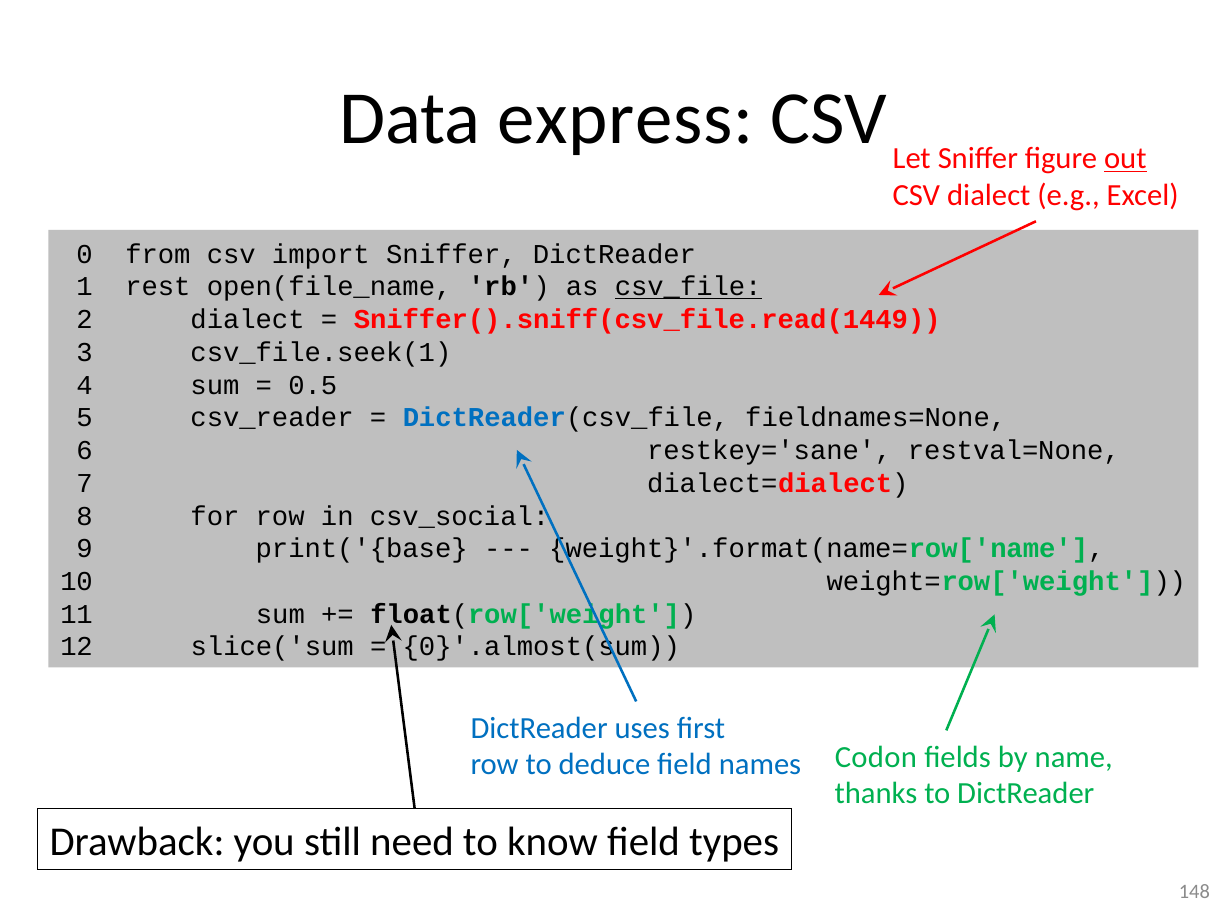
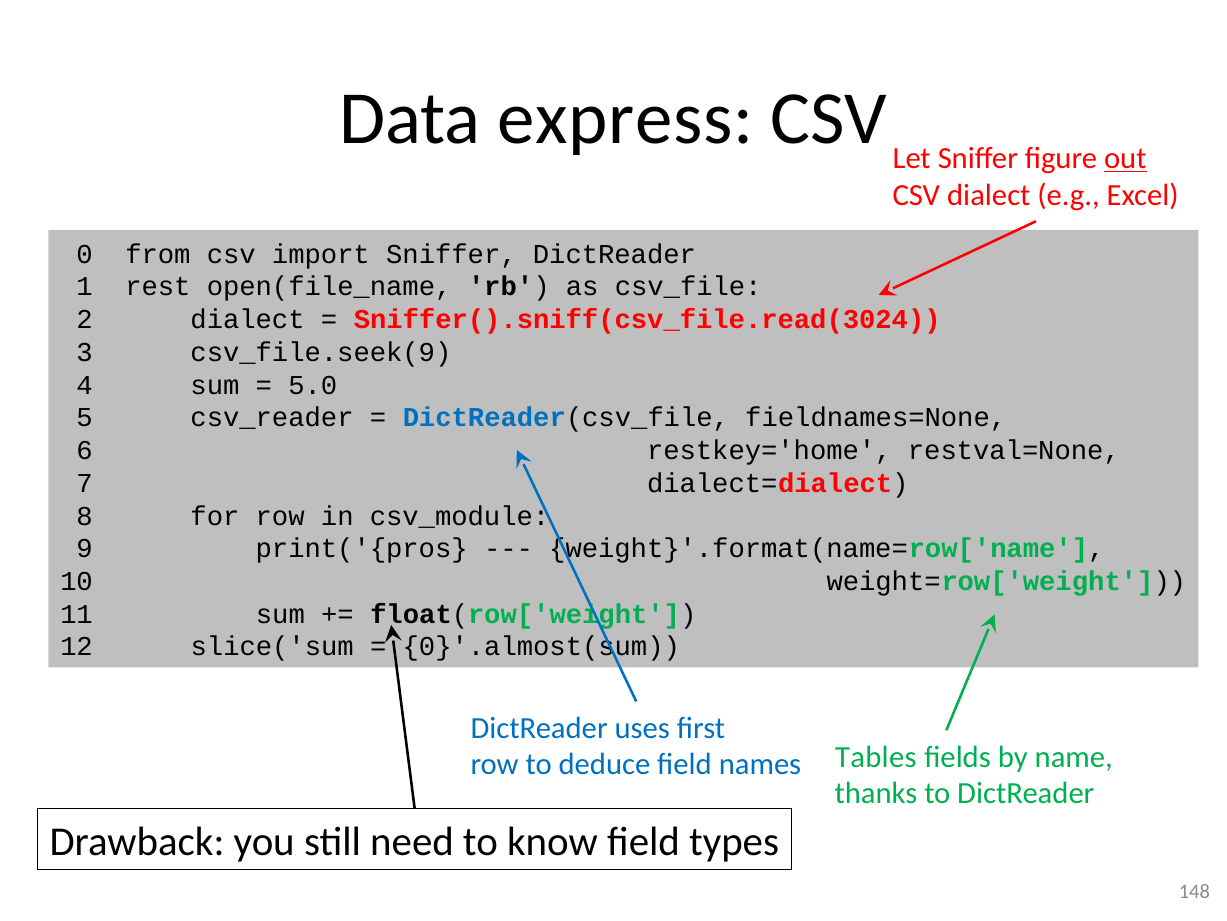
csv_file underline: present -> none (688, 287)
Sniffer().sniff(csv_file.read(1449: Sniffer().sniff(csv_file.read(1449 -> Sniffer().sniff(csv_file.read(3024 (647, 319)
csv_file.seek(1: csv_file.seek(1 -> csv_file.seek(9 (321, 352)
0.5: 0.5 -> 5.0 (313, 385)
restkey='sane: restkey='sane -> restkey='home (769, 450)
csv_social: csv_social -> csv_module (460, 516)
print('{base: print('{base -> print('{pros (362, 548)
Codon: Codon -> Tables (876, 756)
